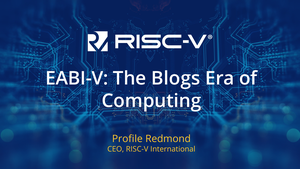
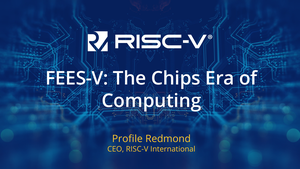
EABI-V: EABI-V -> FEES-V (77, 78)
Blogs: Blogs -> Chips (176, 78)
